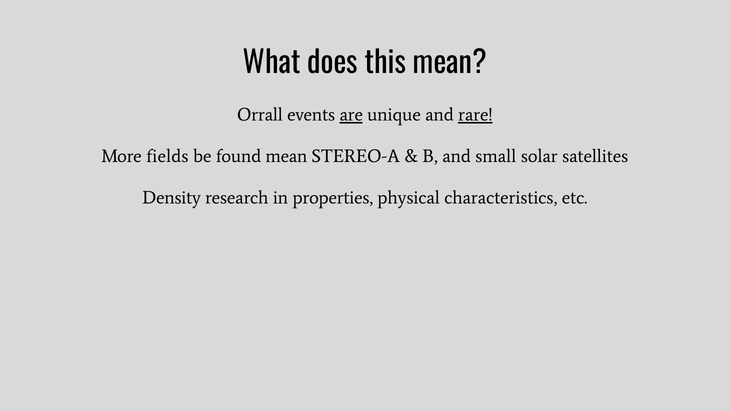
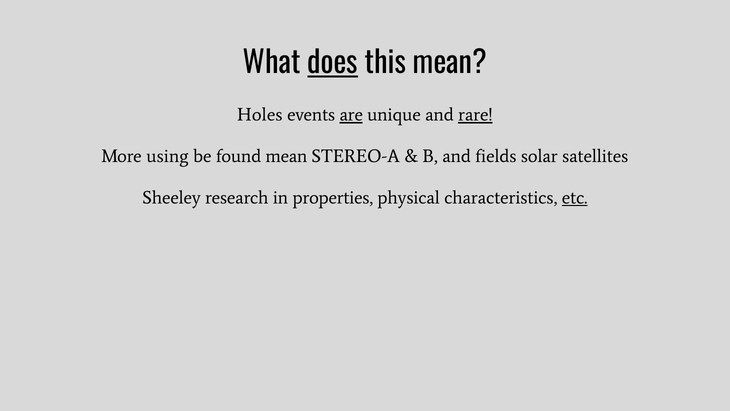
does underline: none -> present (333, 63)
Orrall: Orrall -> Holes (260, 115)
fields: fields -> using (167, 156)
small: small -> fields (496, 156)
Density: Density -> Sheeley (172, 198)
etc underline: none -> present (575, 198)
